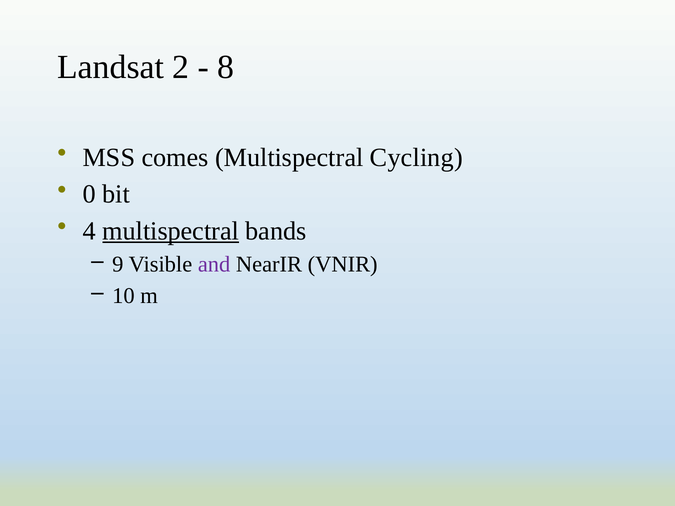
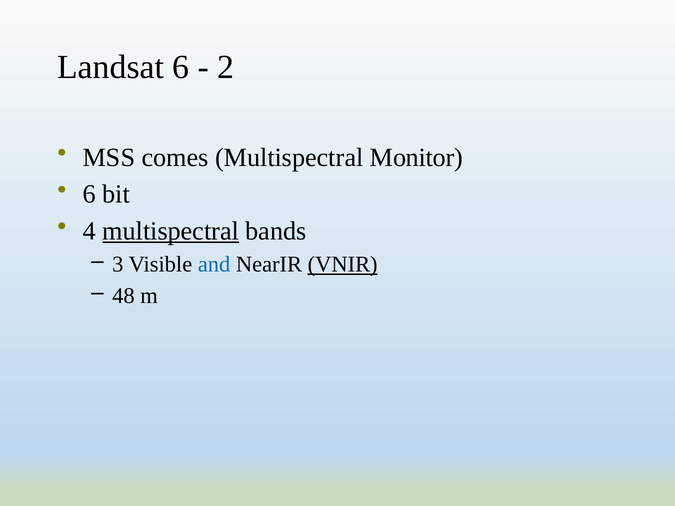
Landsat 2: 2 -> 6 (181, 67)
8: 8 -> 2 (226, 67)
Cycling: Cycling -> Monitor (417, 157)
0: 0 -> 6 (89, 194)
9: 9 -> 3 (118, 265)
and colour: purple -> blue (214, 265)
VNIR underline: none -> present (343, 265)
10: 10 -> 48 (123, 296)
